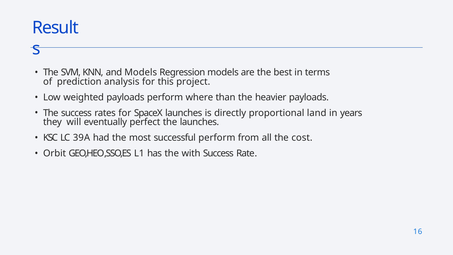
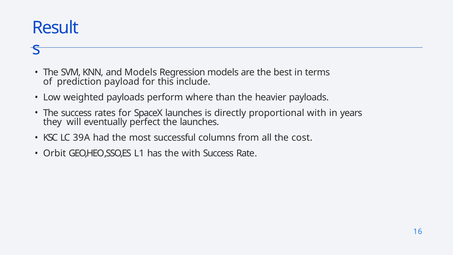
analysis: analysis -> payload (122, 81)
project: project -> include (193, 81)
proportional land: land -> with (317, 113)
successful perform: perform -> columns (217, 138)
